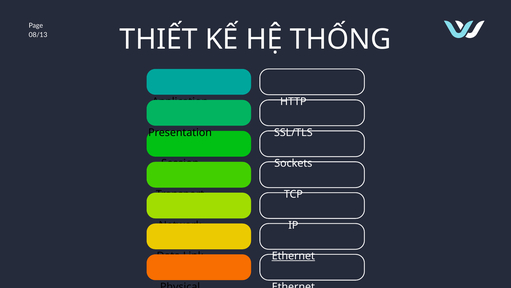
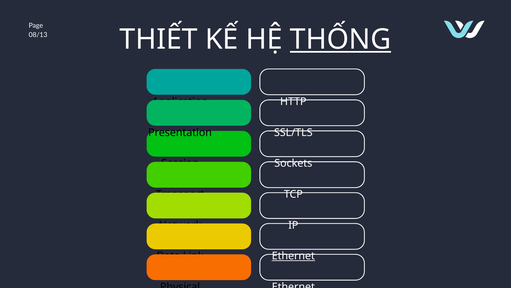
THỐNG underline: none -> present (341, 39)
